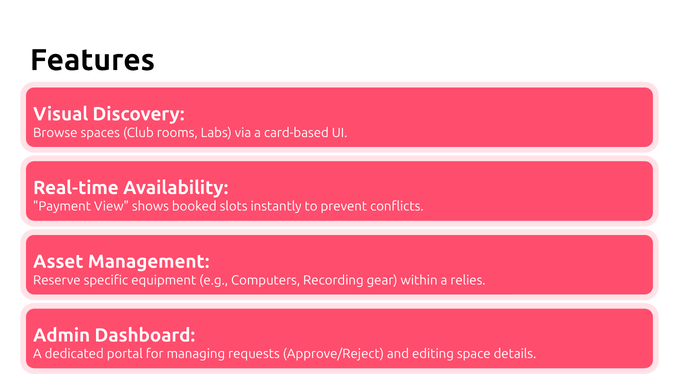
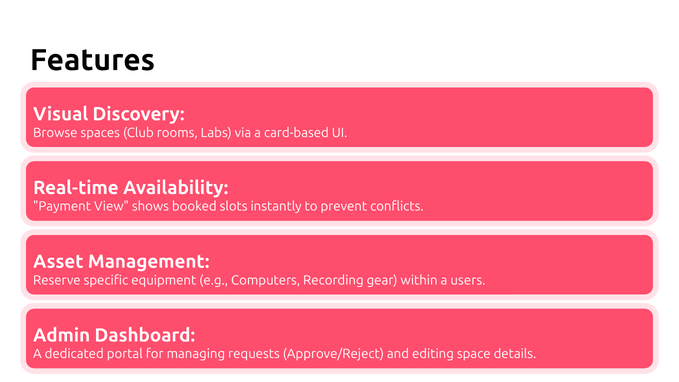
relies: relies -> users (468, 280)
